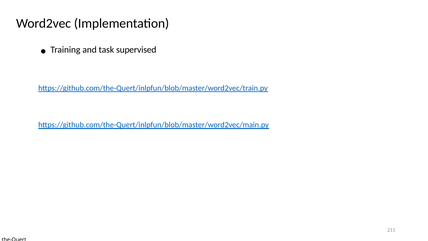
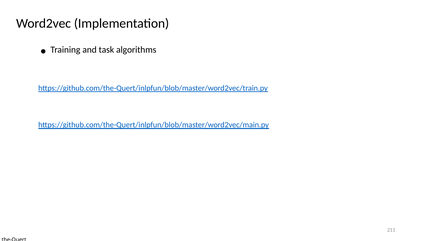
supervised: supervised -> algorithms (136, 50)
